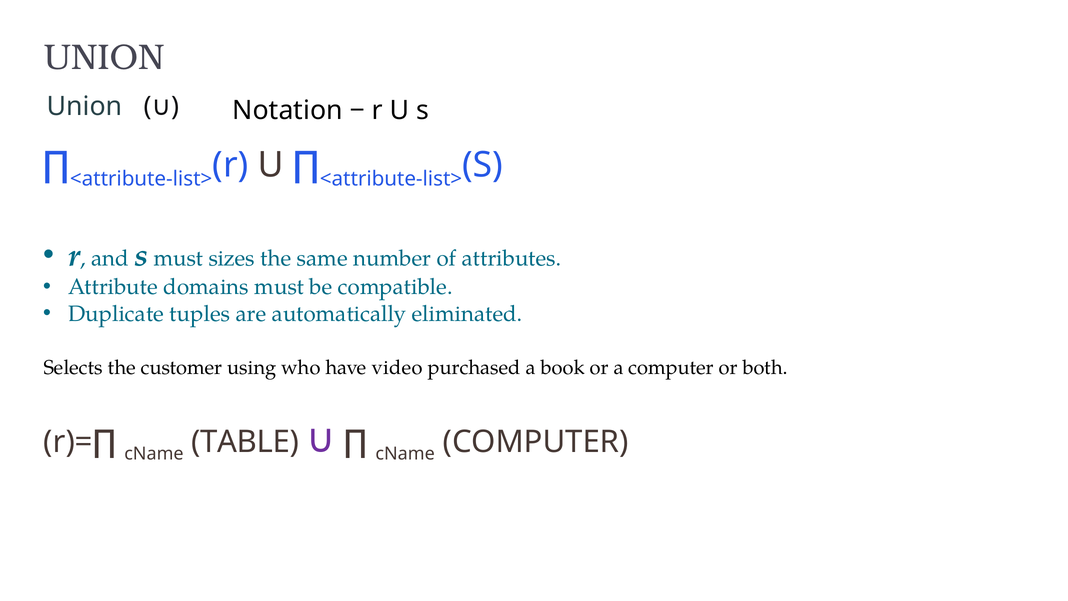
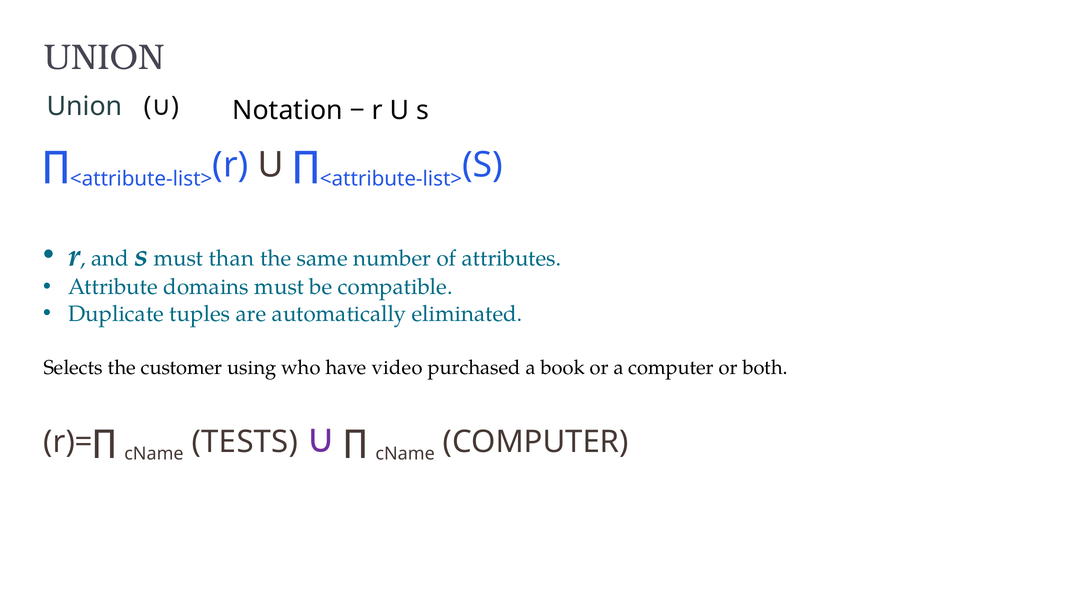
sizes: sizes -> than (231, 258)
TABLE: TABLE -> TESTS (245, 442)
